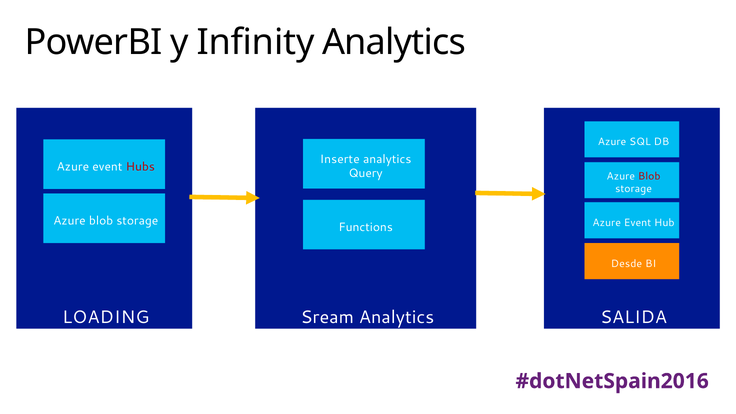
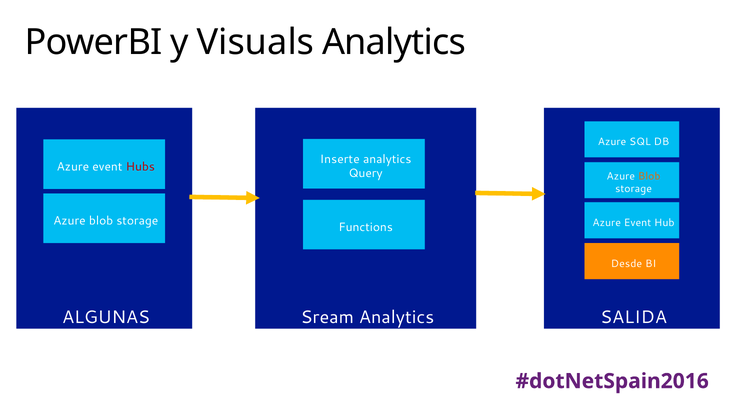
Infinity: Infinity -> Visuals (255, 42)
Blob colour: red -> orange (649, 176)
LOADING: LOADING -> ALGUNAS (106, 317)
